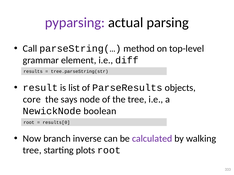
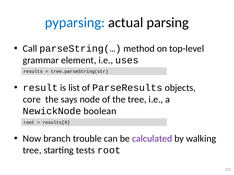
pyparsing colour: purple -> blue (75, 23)
diff: diff -> uses (127, 60)
inverse: inverse -> trouble (87, 139)
plots: plots -> tests (85, 151)
